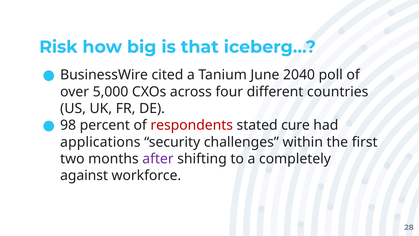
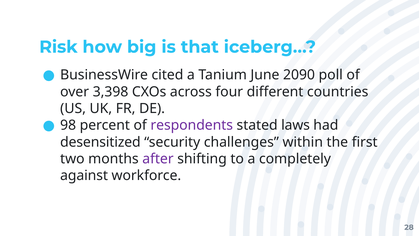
2040: 2040 -> 2090 (299, 75)
5,000: 5,000 -> 3,398 (111, 92)
respondents colour: red -> purple (192, 125)
cure: cure -> laws (296, 125)
applications: applications -> desensitized (100, 142)
